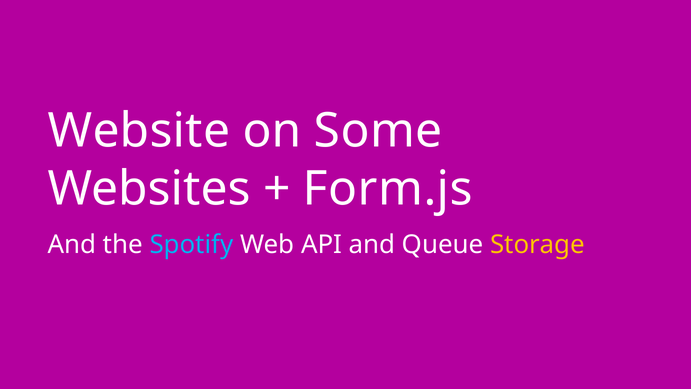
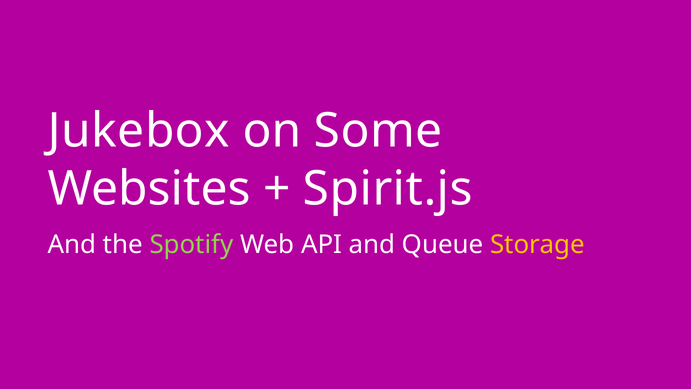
Website: Website -> Jukebox (139, 131)
Form.js: Form.js -> Spirit.js (388, 189)
Spotify colour: light blue -> light green (192, 244)
